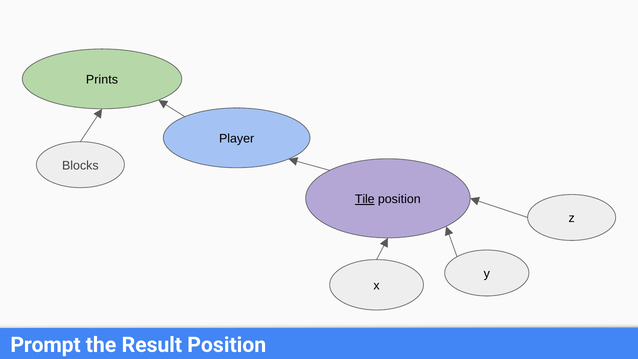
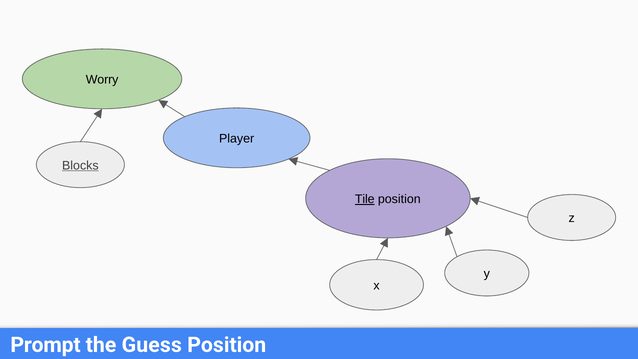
Prints: Prints -> Worry (102, 80)
Blocks underline: none -> present (80, 165)
Result: Result -> Guess (152, 345)
